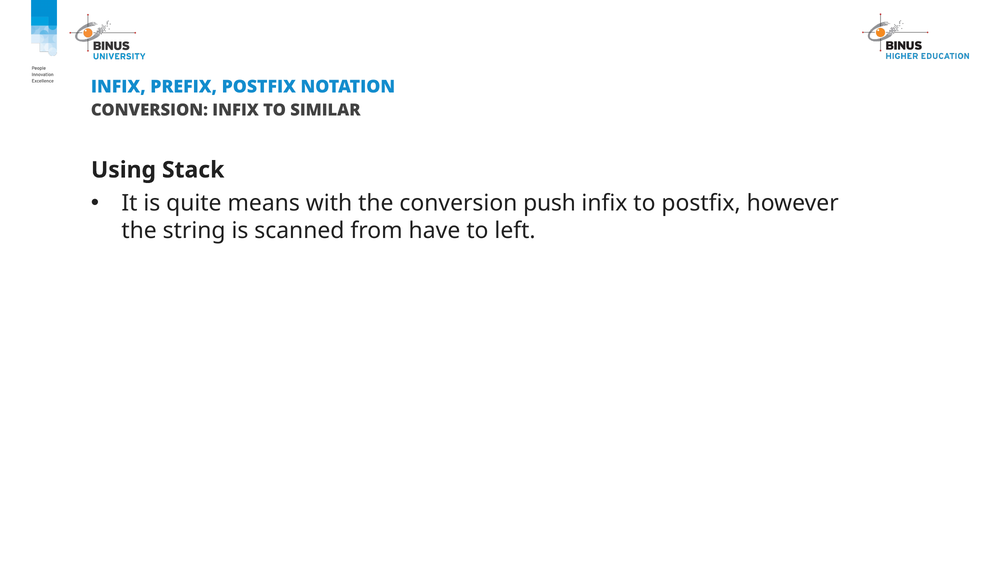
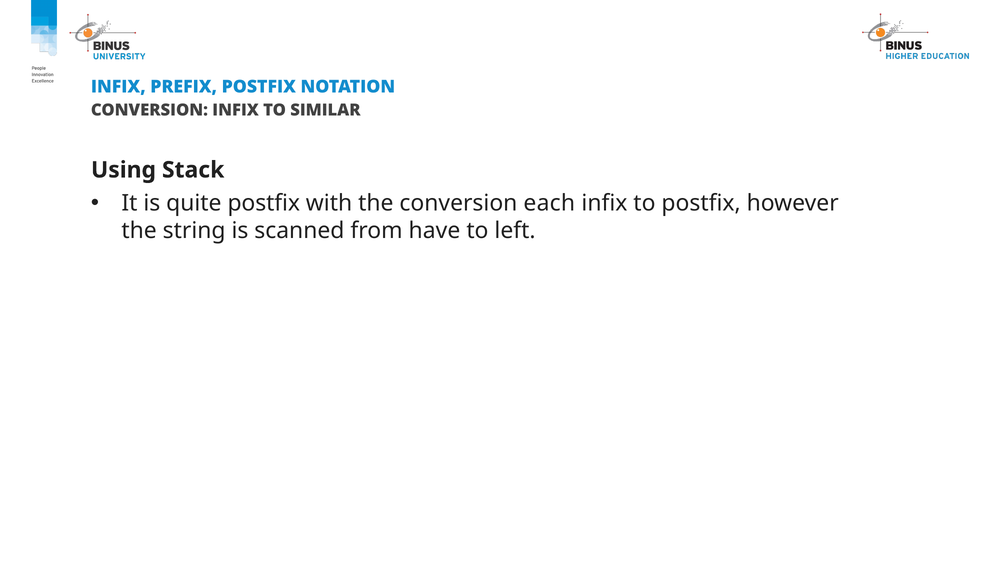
quite means: means -> postfix (264, 203)
push: push -> each (549, 203)
